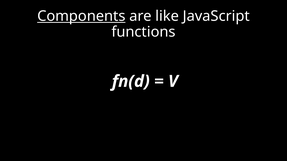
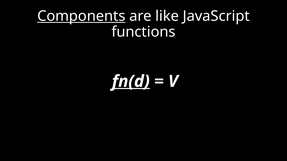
fn(d underline: none -> present (131, 82)
